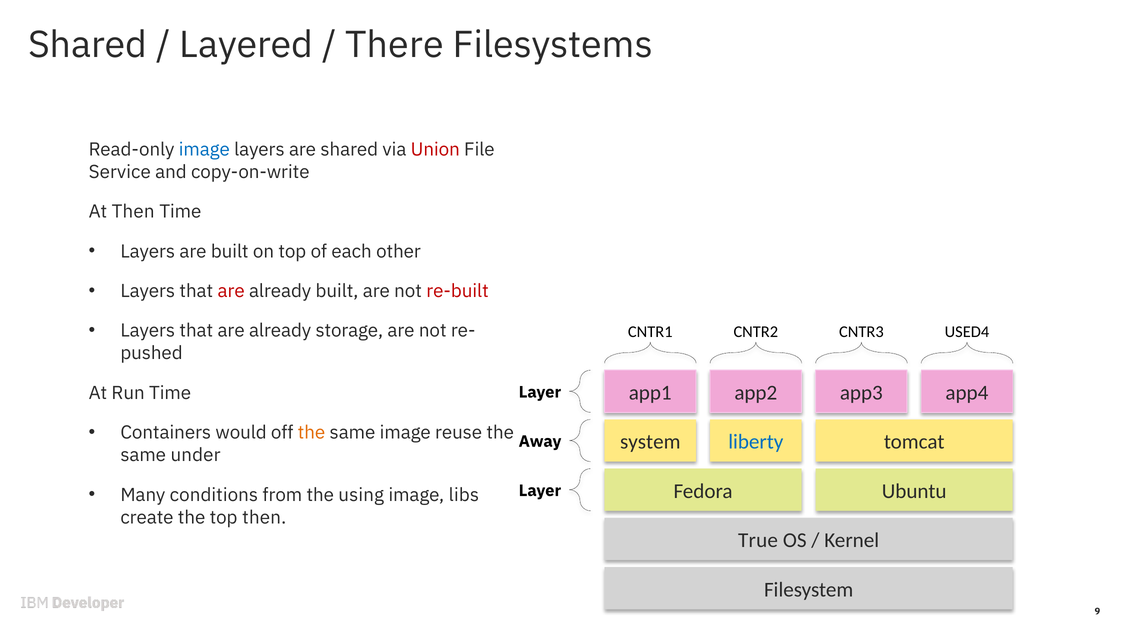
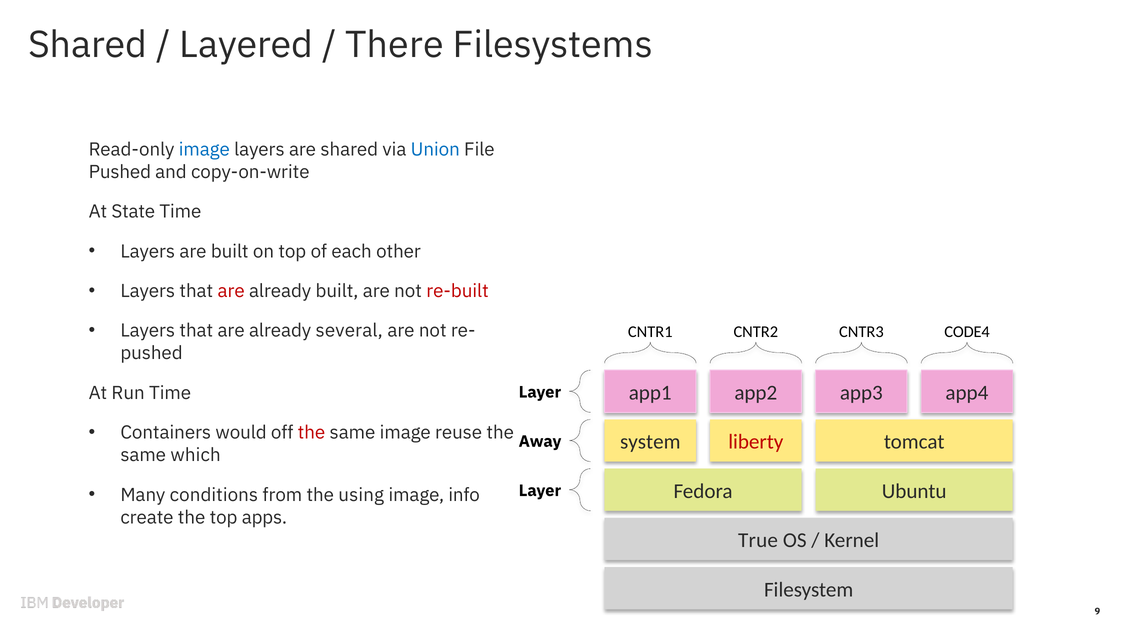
Union colour: red -> blue (435, 150)
Service: Service -> Pushed (120, 172)
At Then: Then -> State (133, 212)
storage: storage -> several (349, 331)
USED4: USED4 -> CODE4 (967, 332)
the colour: orange -> red (312, 433)
liberty colour: blue -> red (756, 442)
under: under -> which (196, 455)
libs: libs -> info (464, 495)
top then: then -> apps (264, 518)
